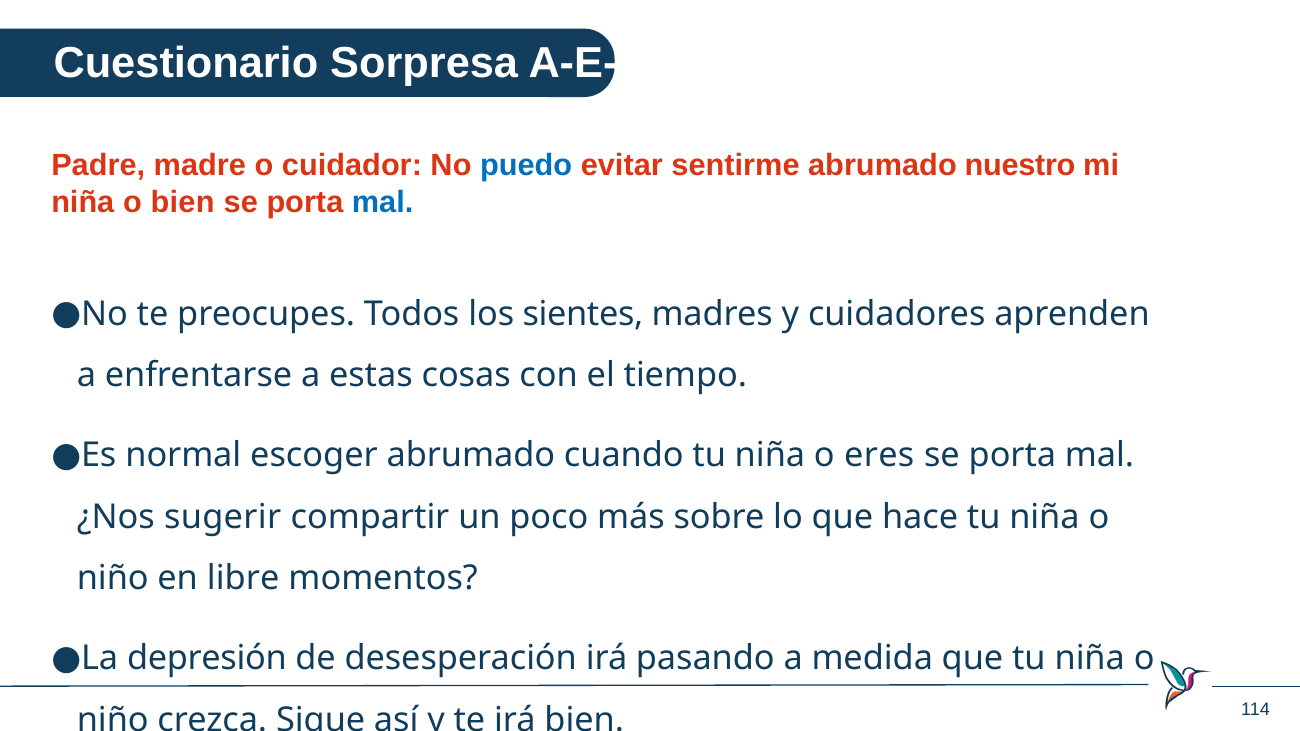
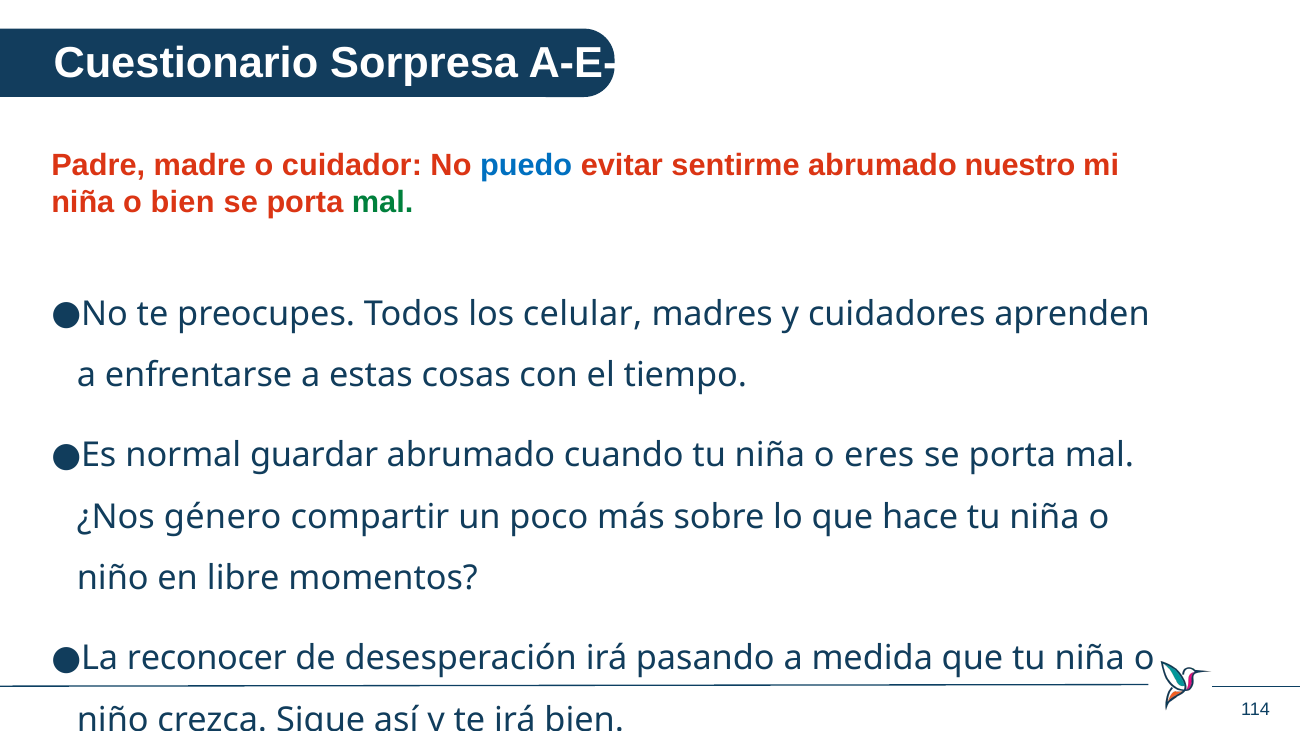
mal colour: blue -> green (383, 202)
sientes: sientes -> celular (583, 314)
escoger: escoger -> guardar (314, 455)
sugerir: sugerir -> género (223, 517)
depresión: depresión -> reconocer (207, 659)
